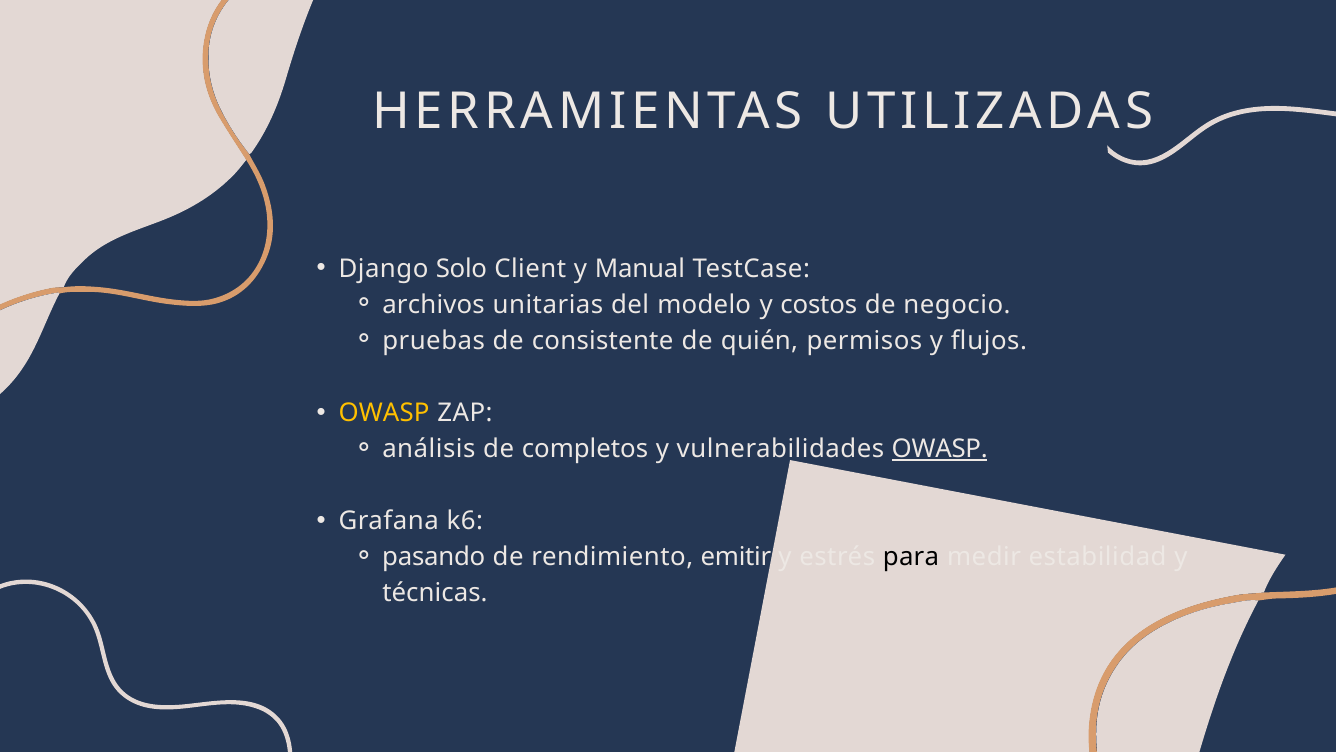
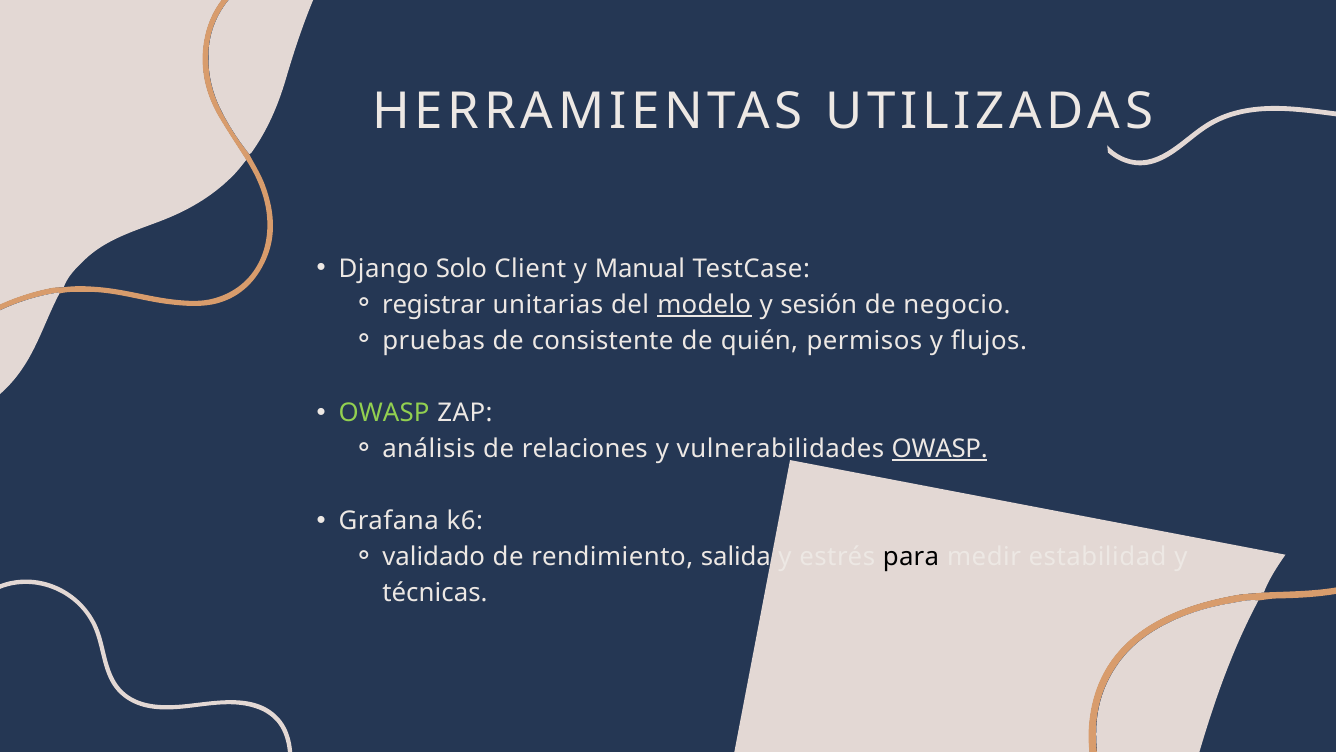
archivos: archivos -> registrar (434, 305)
modelo underline: none -> present (704, 305)
costos: costos -> sesión (819, 305)
OWASP colour: yellow -> light green (384, 413)
completos: completos -> relaciones (585, 449)
pasando: pasando -> validado (434, 557)
emitir: emitir -> salida (736, 557)
